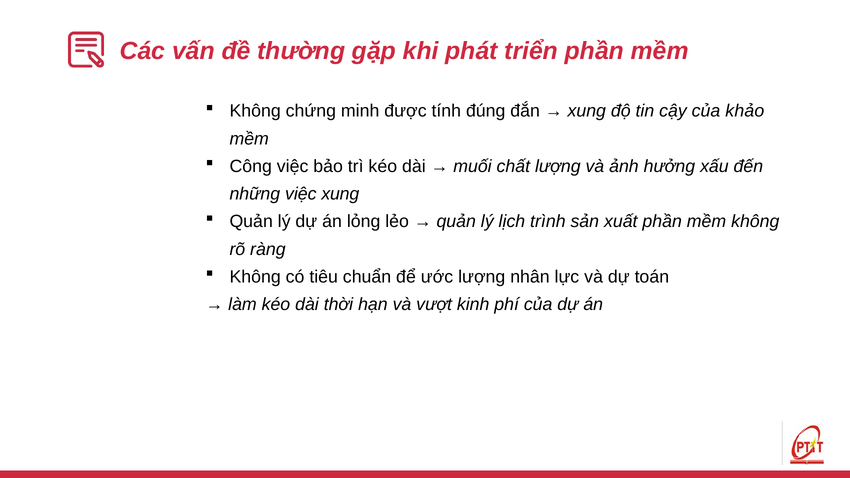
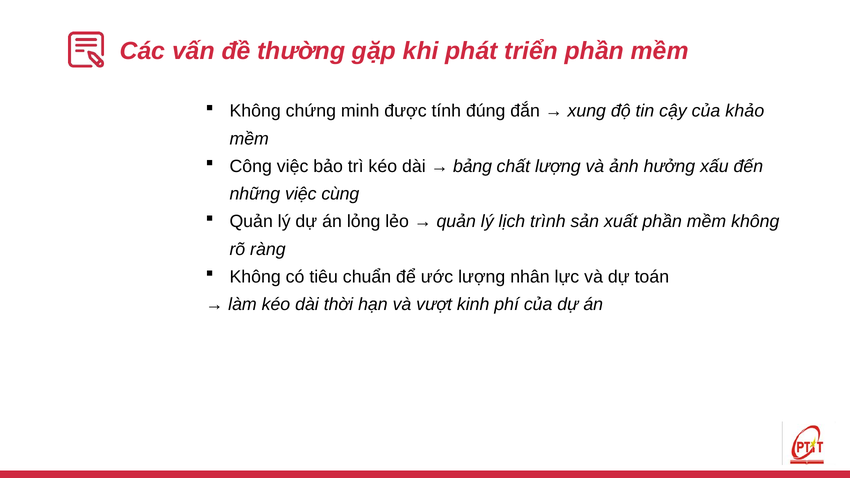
muối: muối -> bảng (473, 166)
việc xung: xung -> cùng (340, 194)
